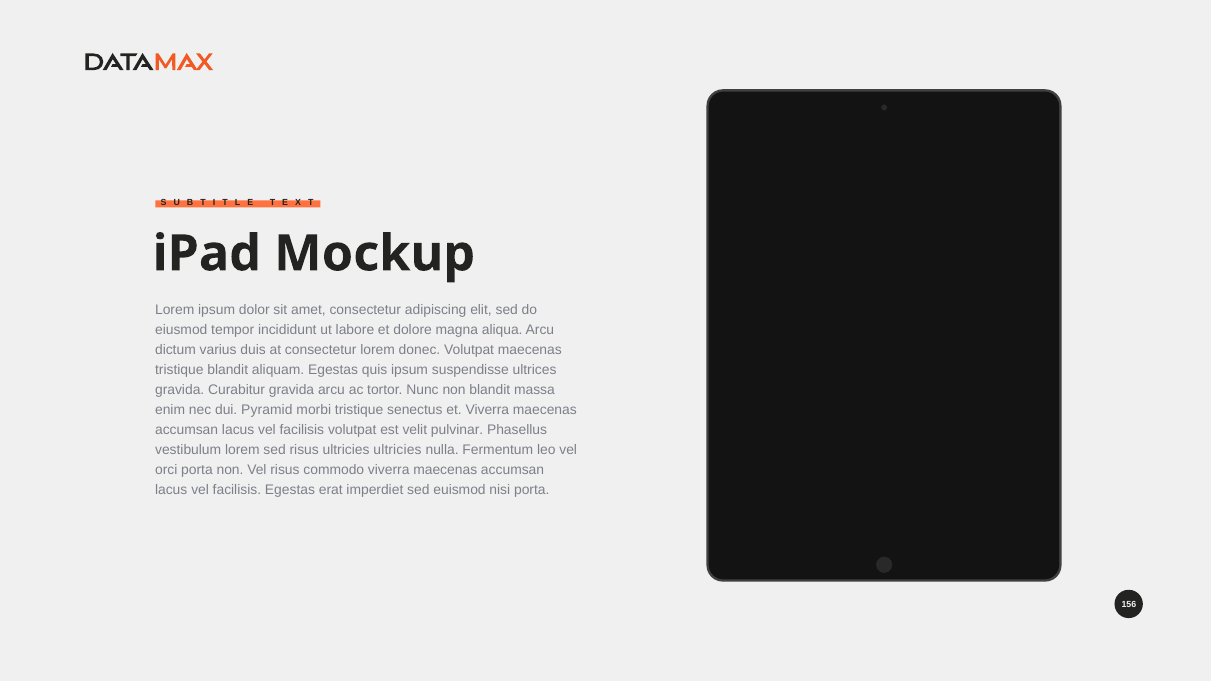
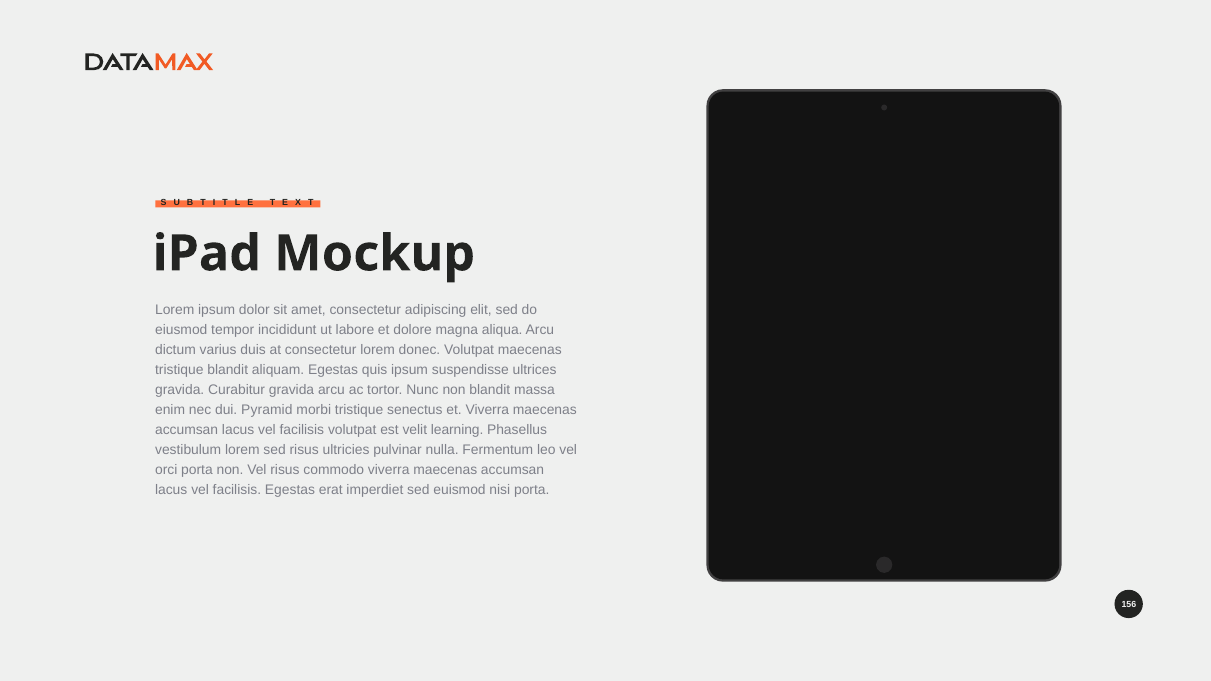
pulvinar: pulvinar -> learning (457, 430)
ultricies ultricies: ultricies -> pulvinar (398, 450)
